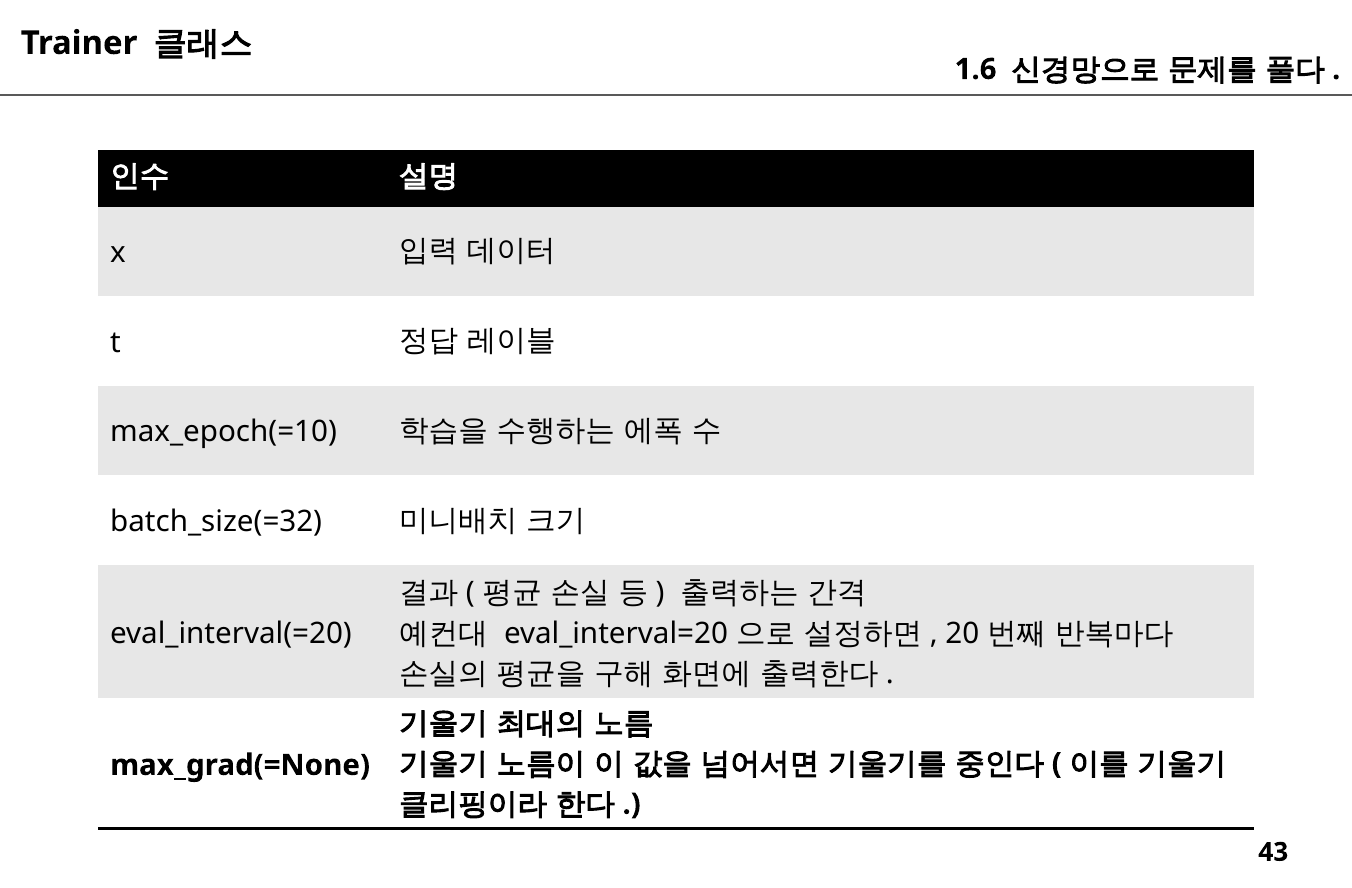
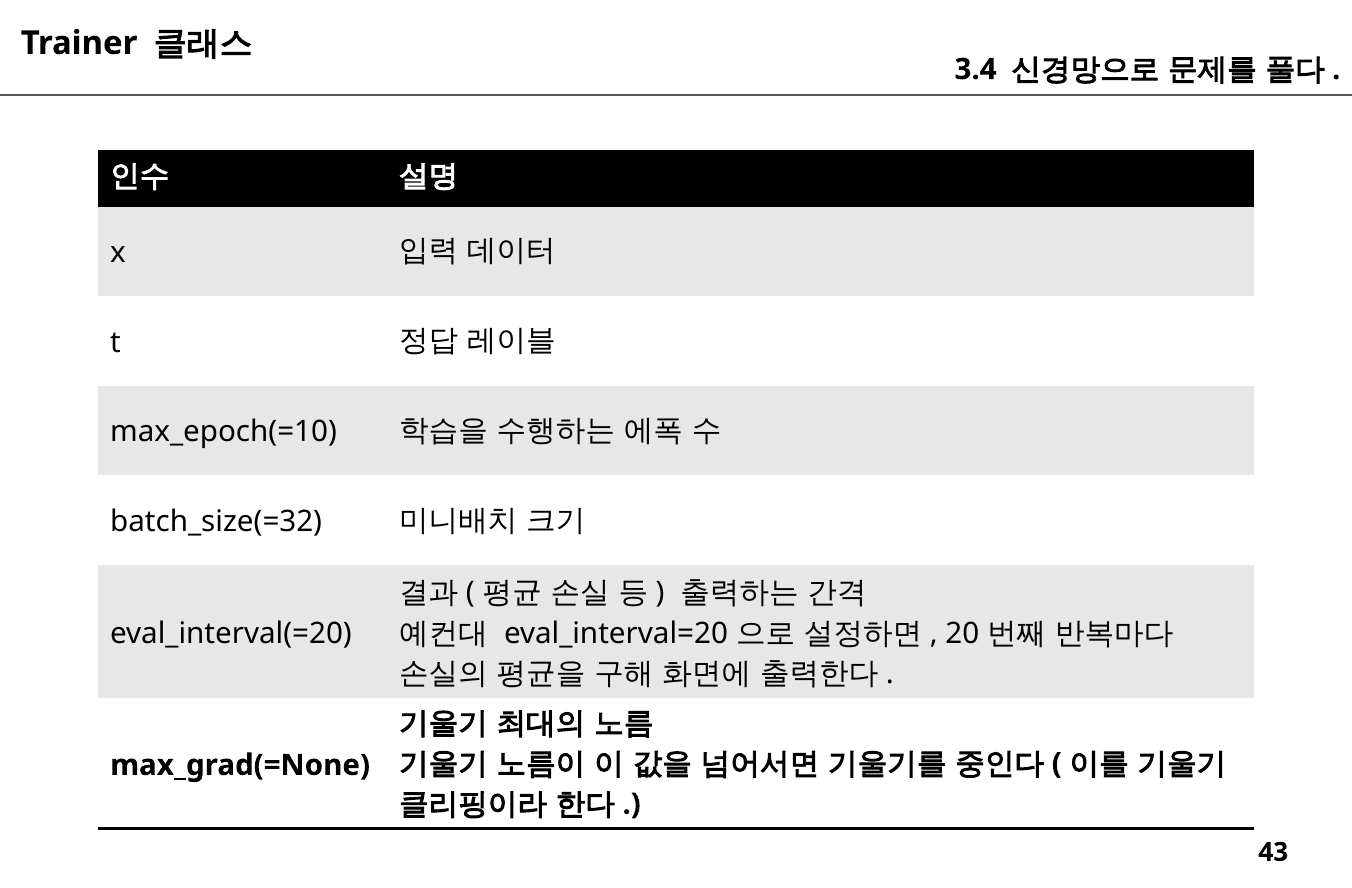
1.6: 1.6 -> 3.4 (976, 69)
